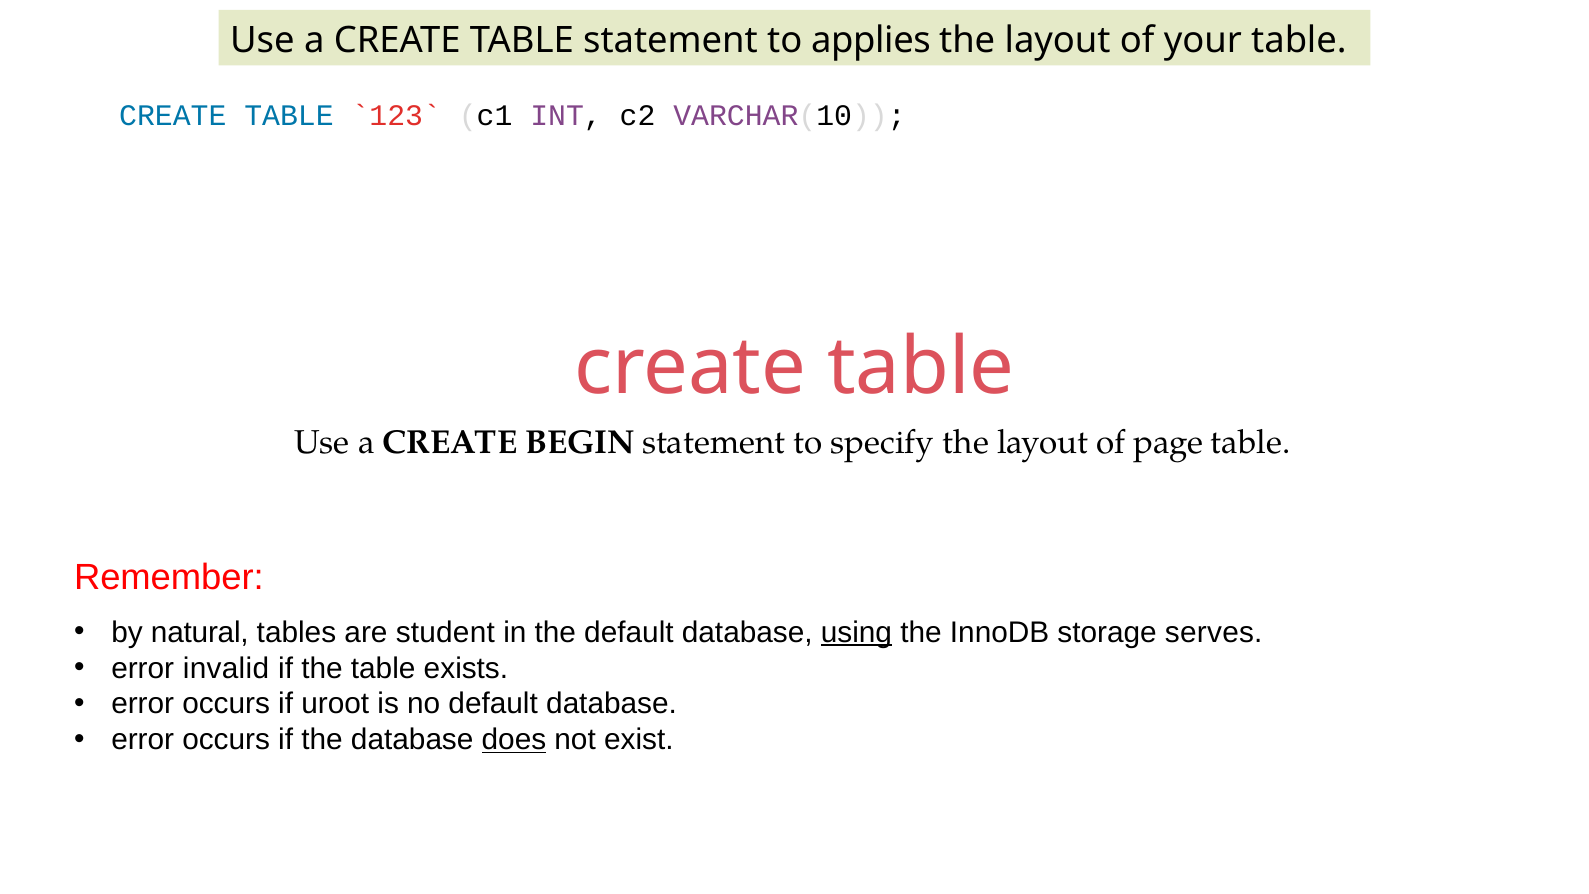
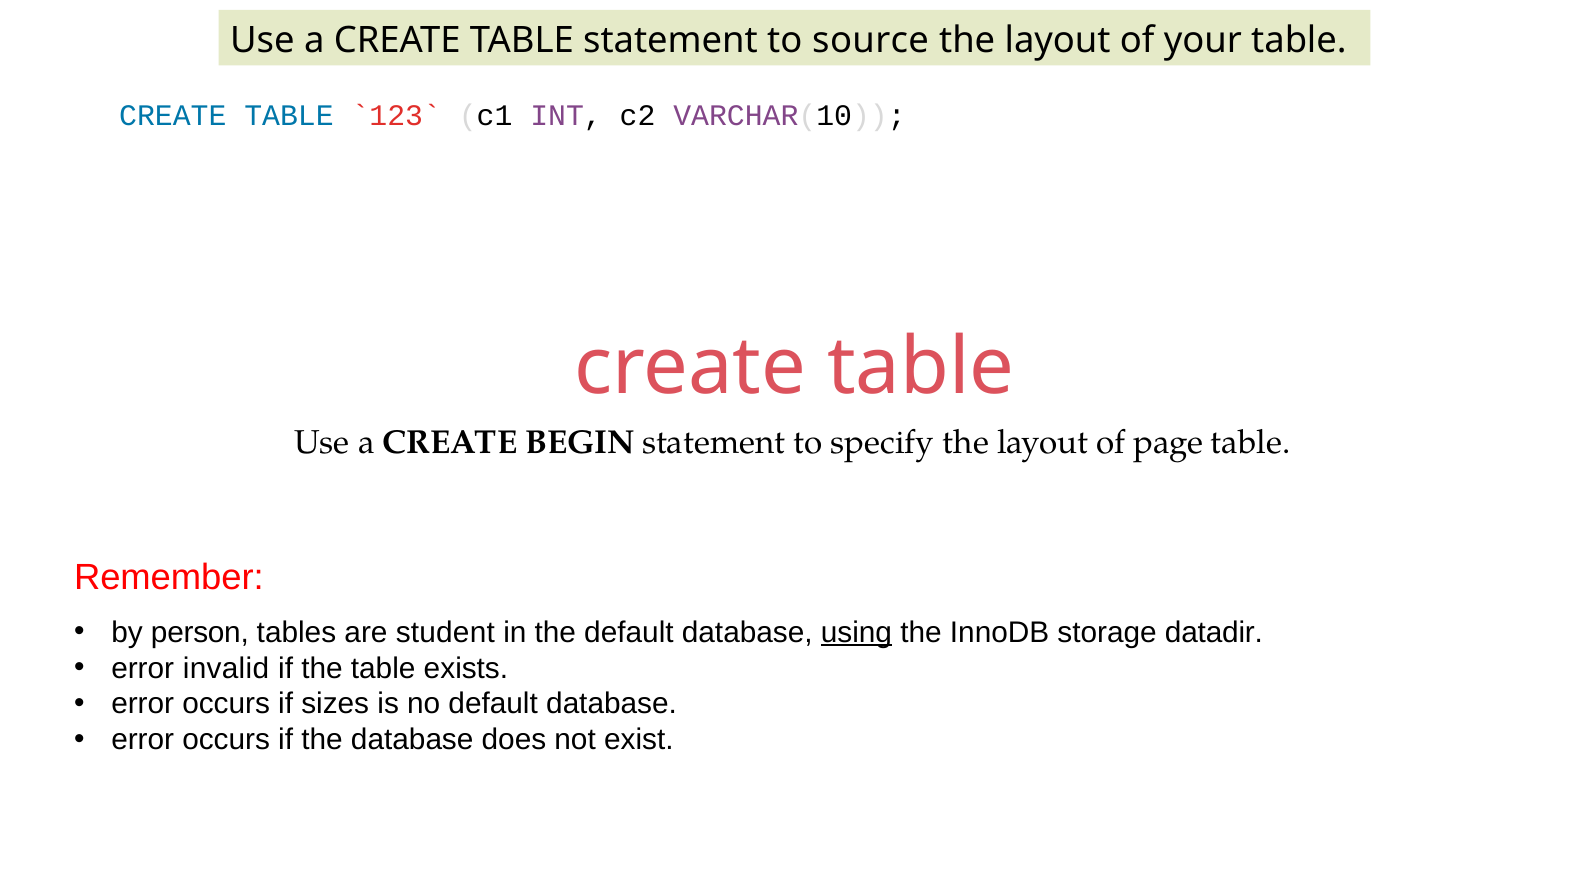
applies: applies -> source (871, 40)
natural: natural -> person (200, 632)
serves: serves -> datadir (1214, 632)
uroot: uroot -> sizes (335, 704)
does underline: present -> none (514, 740)
